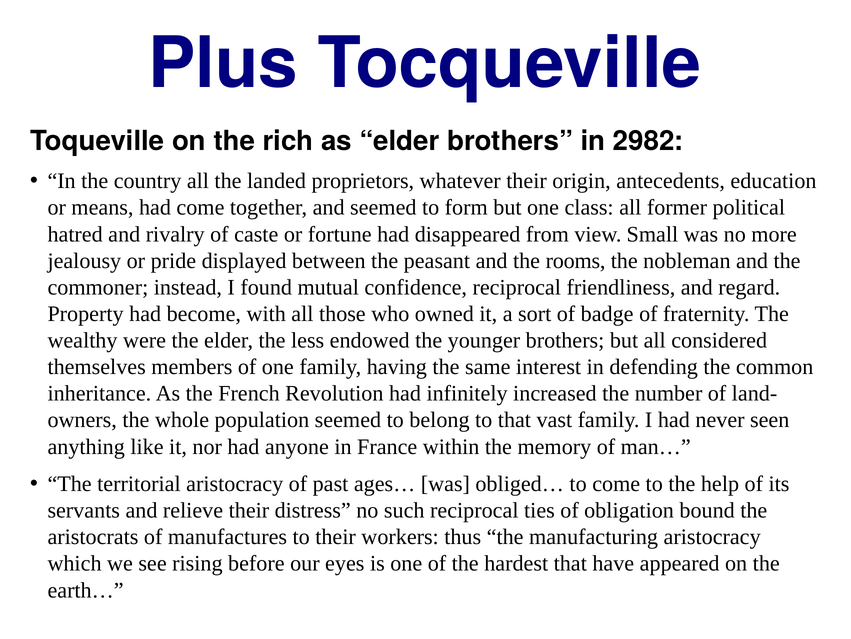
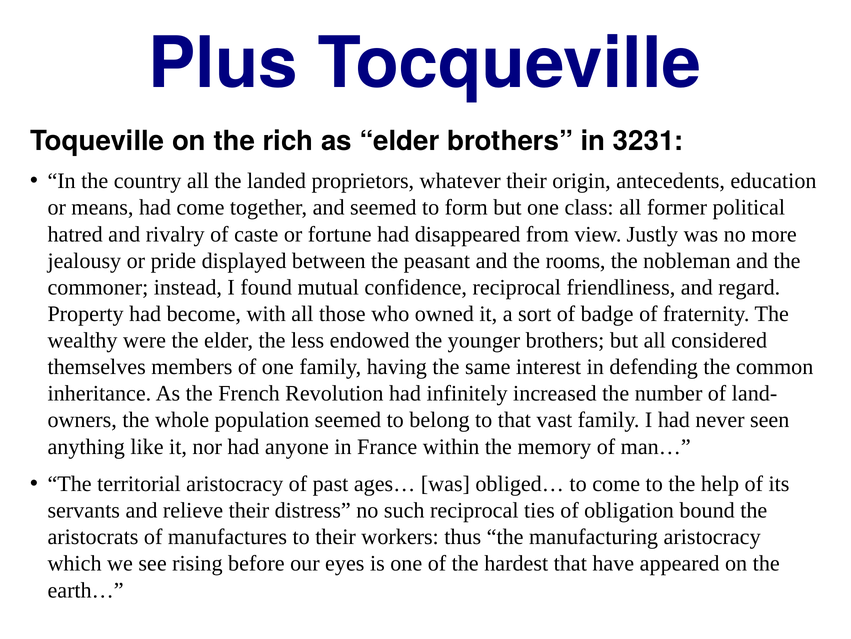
2982: 2982 -> 3231 (648, 141)
Small: Small -> Justly (652, 234)
